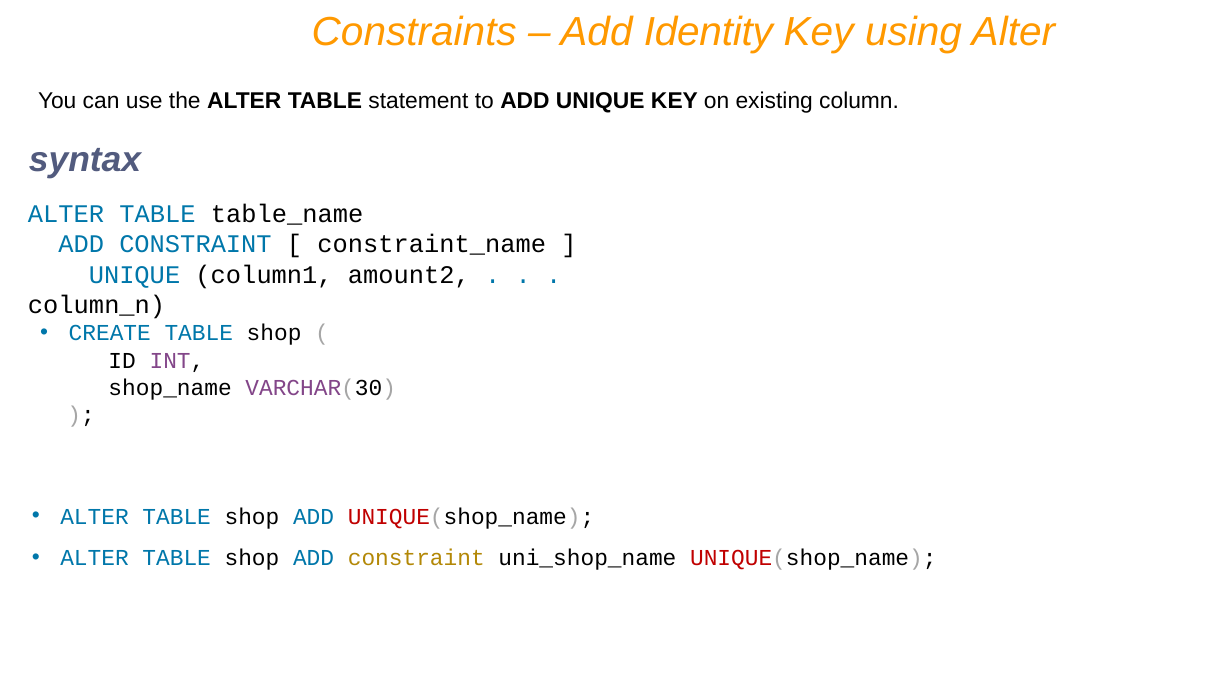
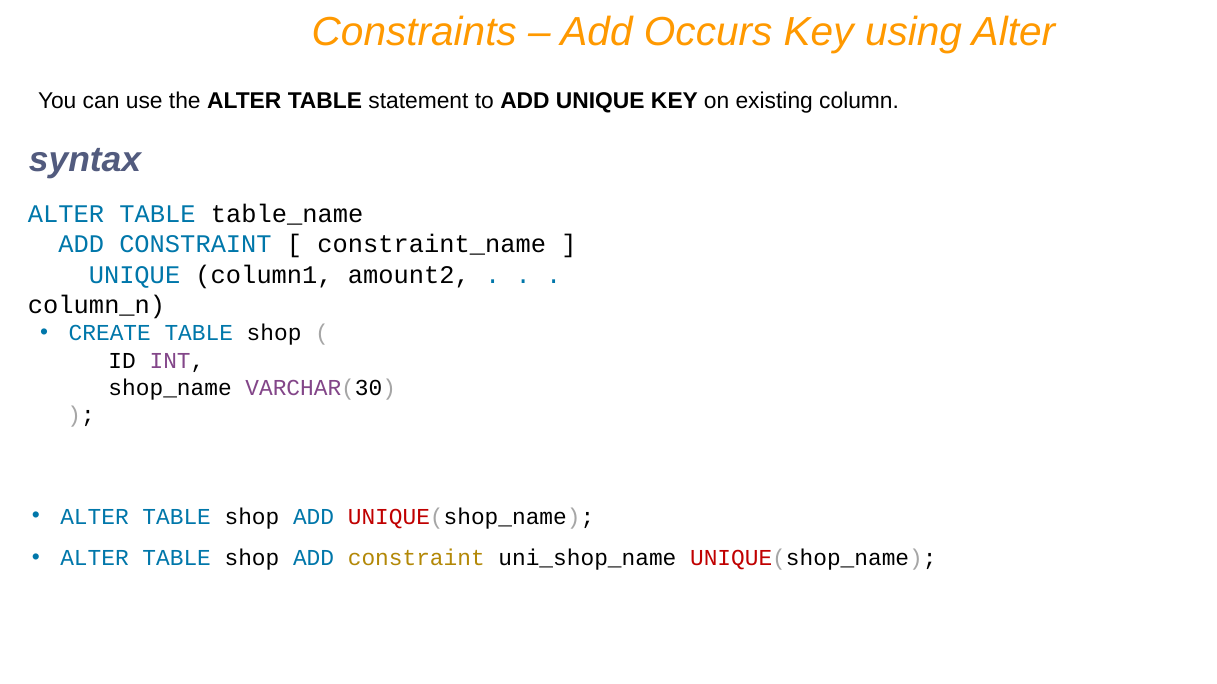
Identity: Identity -> Occurs (708, 32)
